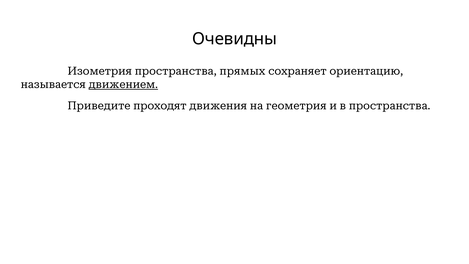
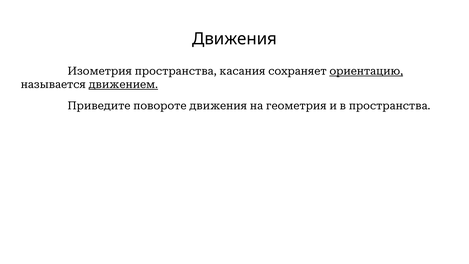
Очевидны: Очевидны -> Движения (235, 39)
прямых: прямых -> касания (242, 71)
ориентацию underline: none -> present (366, 71)
проходят: проходят -> повороте (160, 106)
